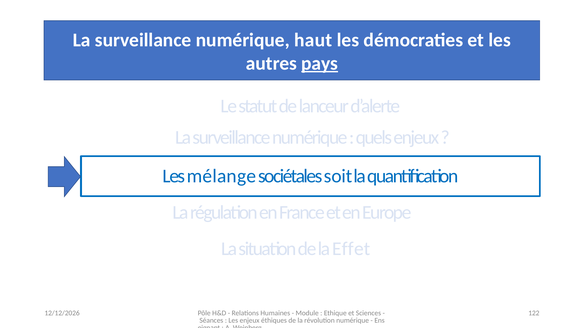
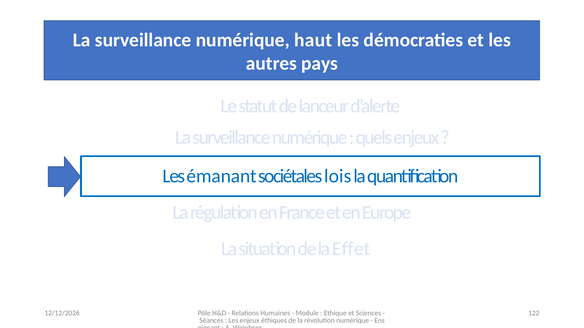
pays underline: present -> none (320, 63)
mélange: mélange -> émanant (222, 176)
soit: soit -> lois (338, 176)
